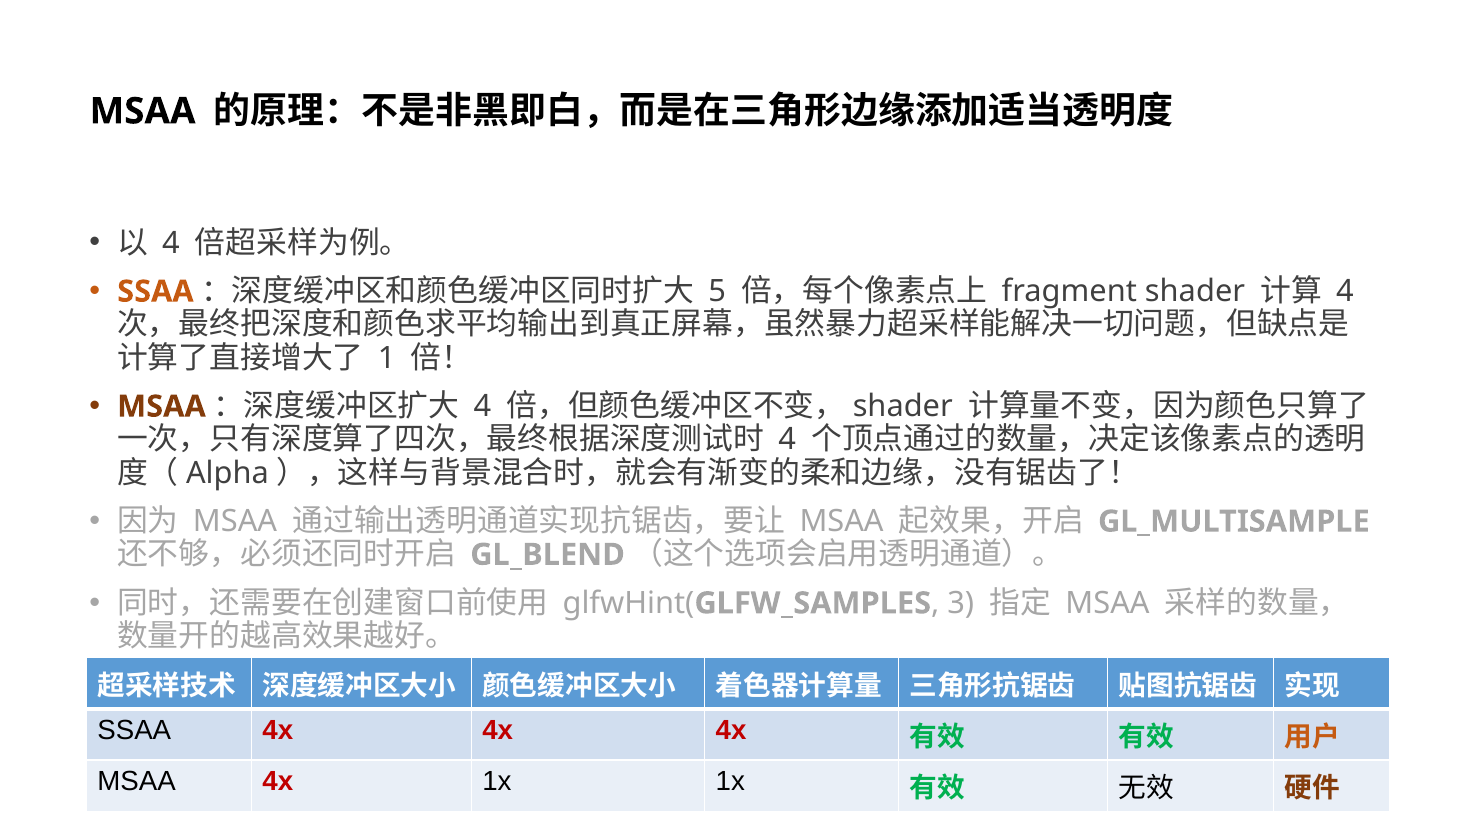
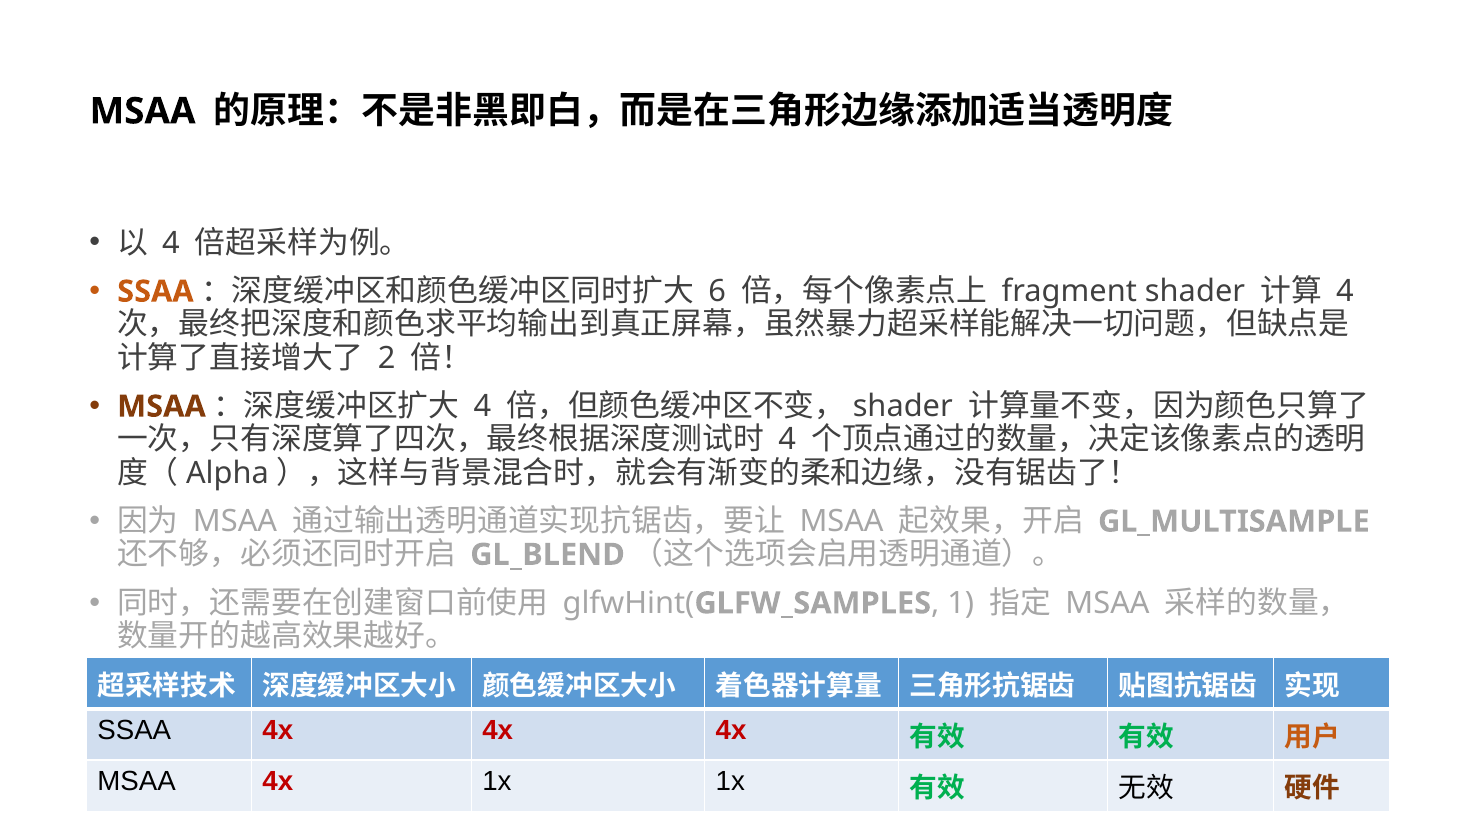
5: 5 -> 6 (717, 292)
1: 1 -> 2 (387, 358)
3: 3 -> 1 (961, 603)
